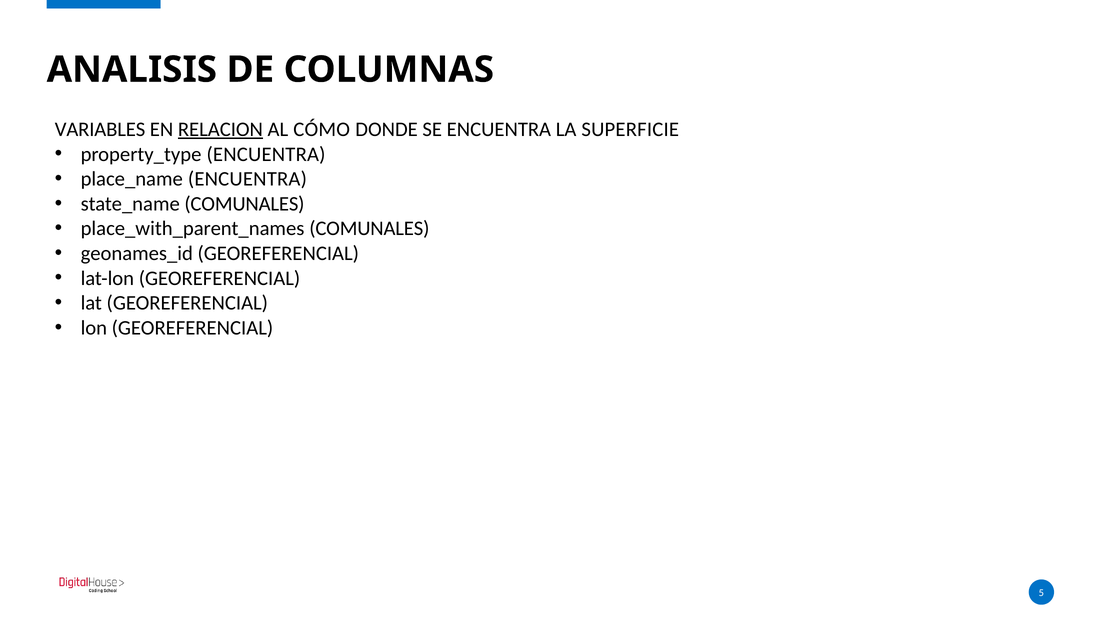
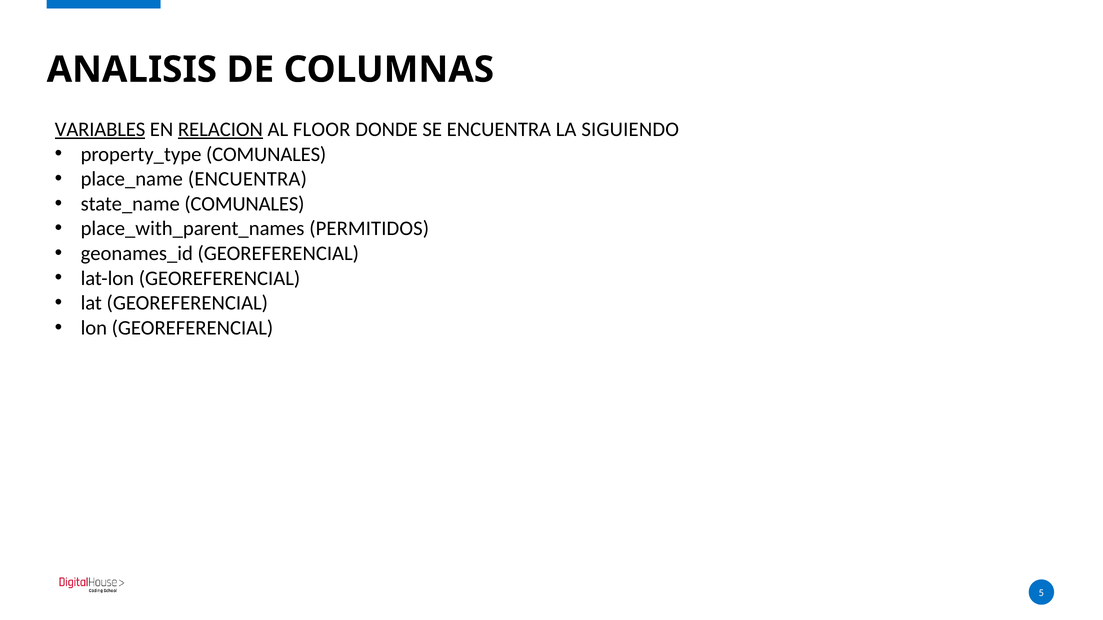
VARIABLES underline: none -> present (100, 130)
CÓMO: CÓMO -> FLOOR (322, 130)
SUPERFICIE: SUPERFICIE -> SIGUIENDO (630, 130)
property_type ENCUENTRA: ENCUENTRA -> COMUNALES (266, 154)
place_with_parent_names COMUNALES: COMUNALES -> PERMITIDOS (369, 229)
